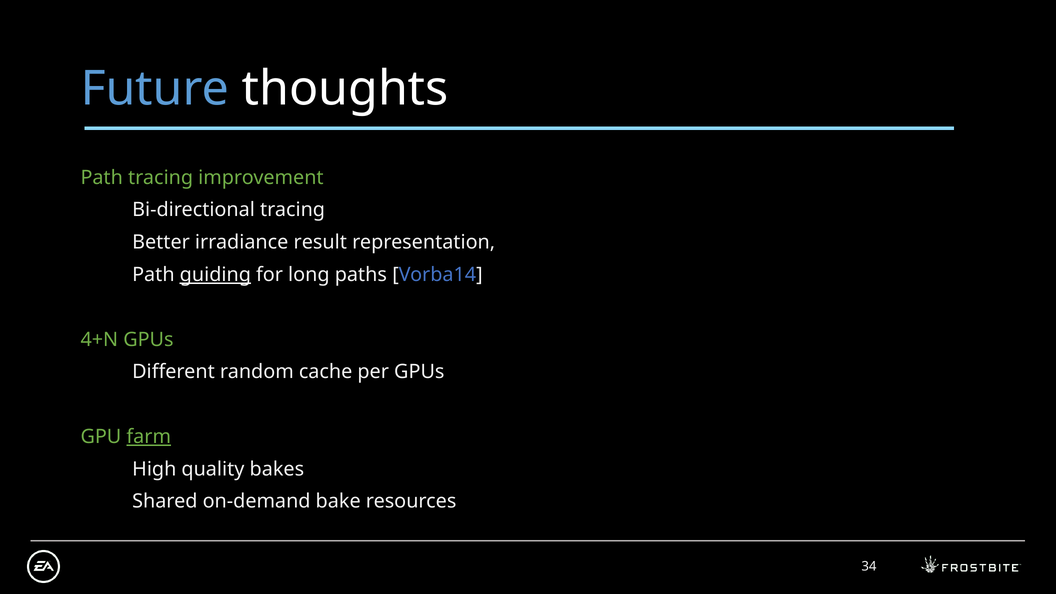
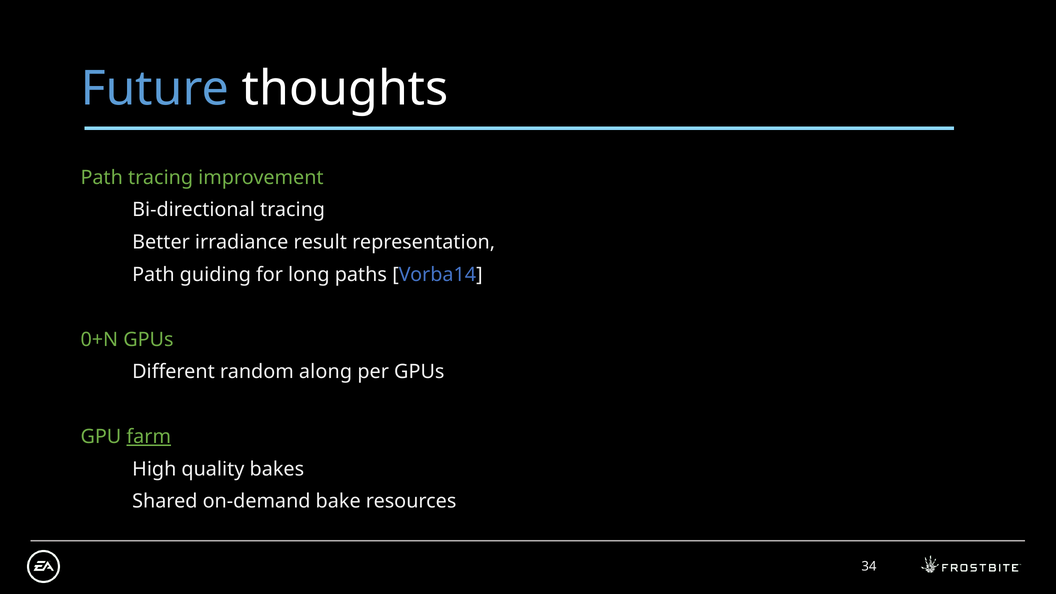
guiding underline: present -> none (215, 275)
4+N: 4+N -> 0+N (99, 339)
cache: cache -> along (326, 372)
